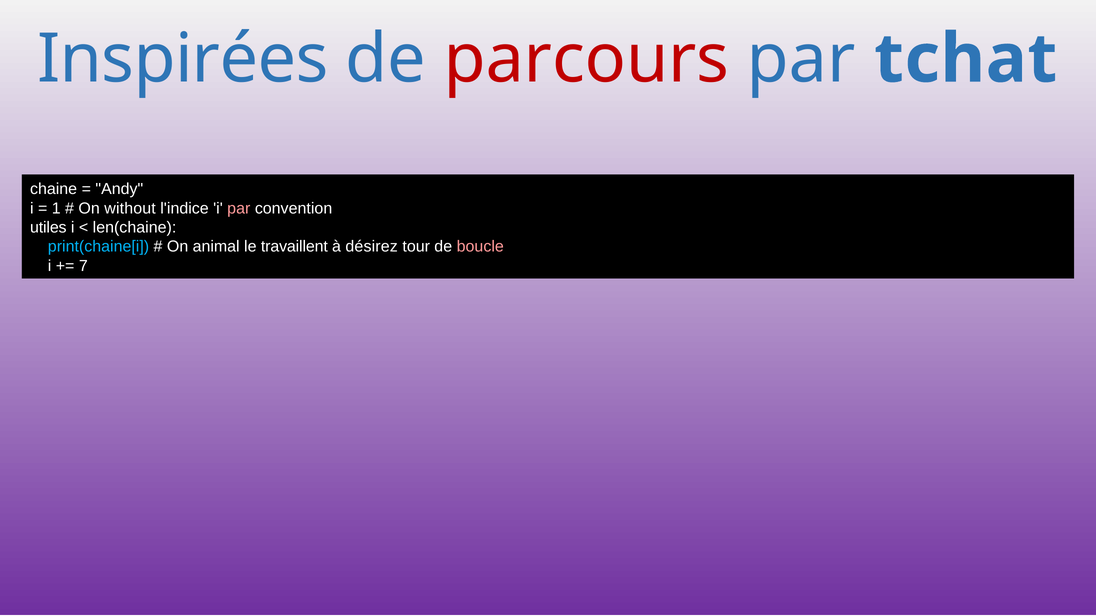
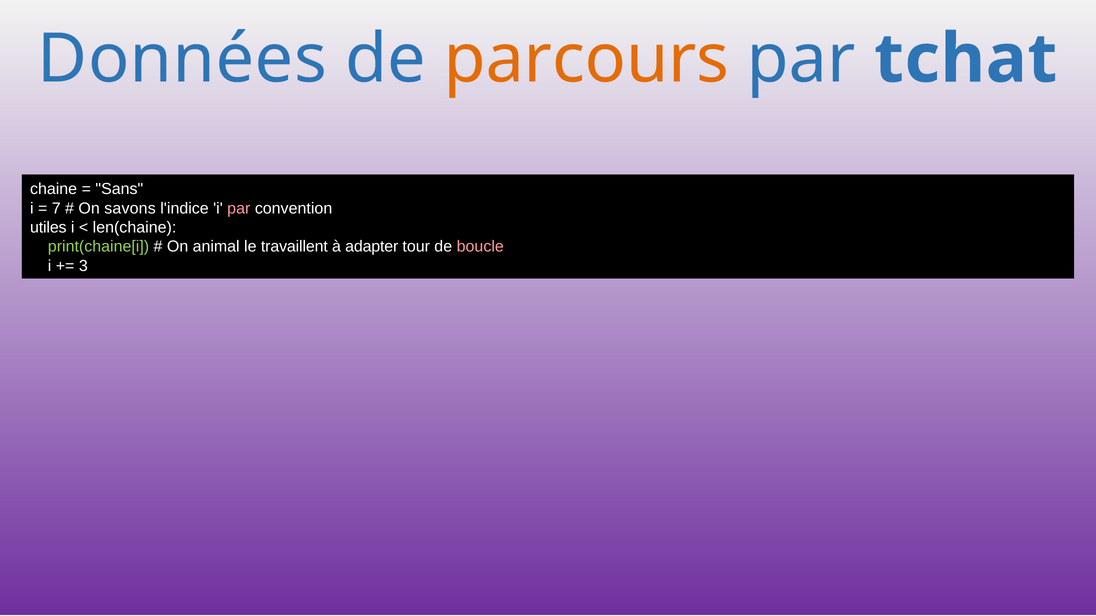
Inspirées: Inspirées -> Données (182, 59)
parcours colour: red -> orange (586, 59)
Andy: Andy -> Sans (119, 189)
1: 1 -> 7 (56, 209)
without: without -> savons (130, 209)
print(chaine[i colour: light blue -> light green (99, 247)
désirez: désirez -> adapter (372, 247)
7: 7 -> 3 (83, 266)
